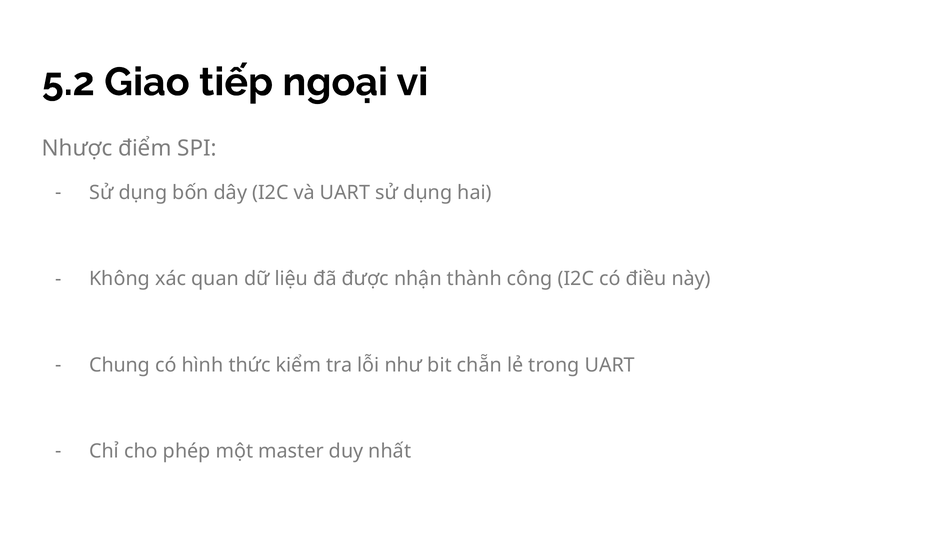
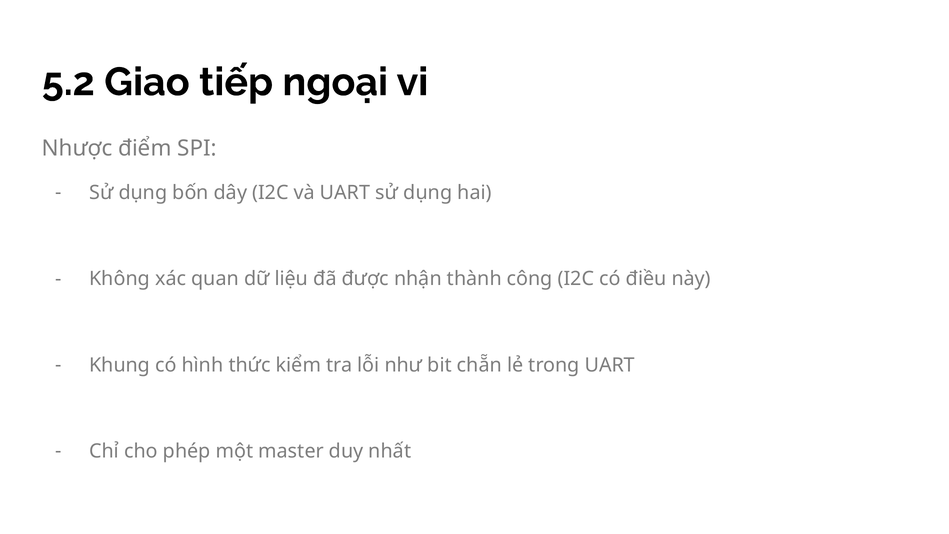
Chung: Chung -> Khung (120, 365)
